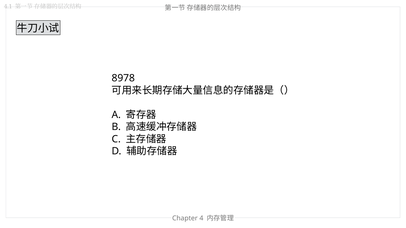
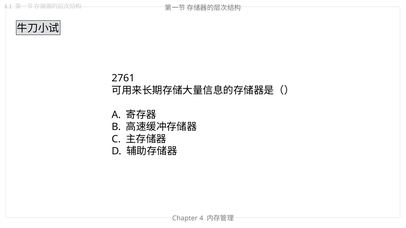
8978: 8978 -> 2761 (123, 78)
